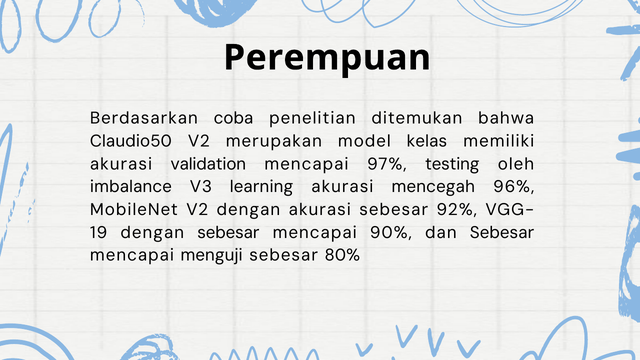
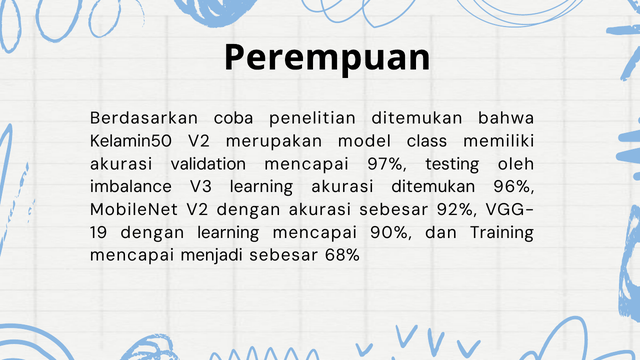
Claudio50: Claudio50 -> Kelamin50 (131, 141)
kelas: kelas -> class (427, 141)
akurasi mencegah: mencegah -> ditemukan (433, 187)
dengan sebesar: sebesar -> learning (228, 232)
dan Sebesar: Sebesar -> Training (502, 232)
menguji: menguji -> menjadi (212, 255)
80%: 80% -> 68% (342, 255)
